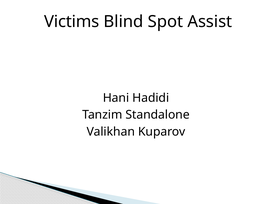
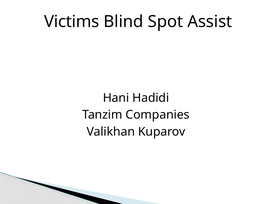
Standalone: Standalone -> Companies (158, 115)
